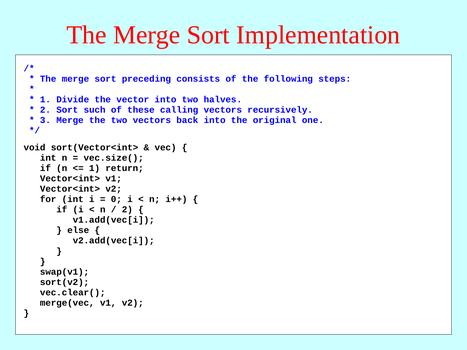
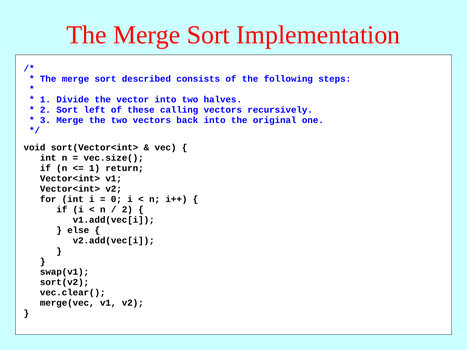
preceding: preceding -> described (146, 79)
such: such -> left (95, 110)
